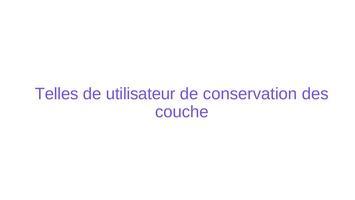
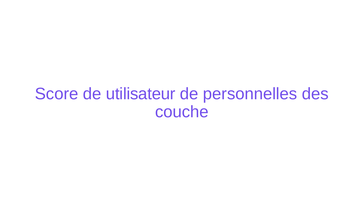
Telles: Telles -> Score (57, 94)
conservation: conservation -> personnelles (250, 94)
